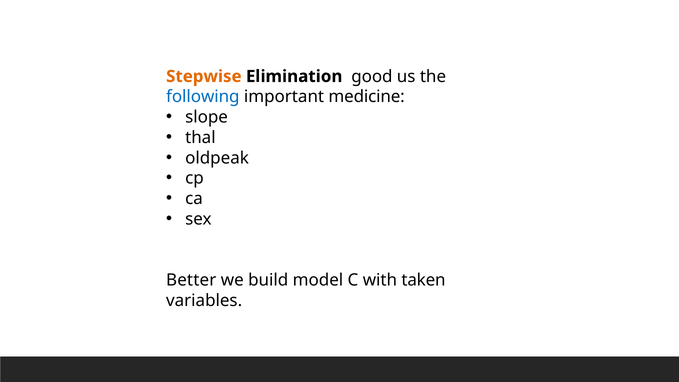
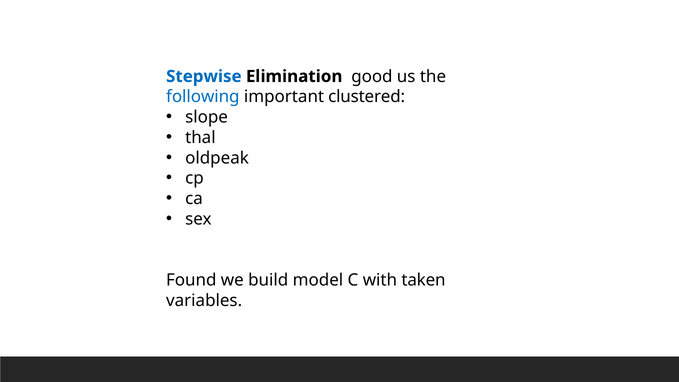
Stepwise colour: orange -> blue (204, 76)
medicine: medicine -> clustered (367, 97)
Better: Better -> Found (191, 280)
